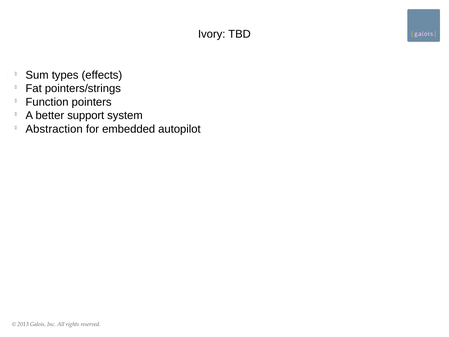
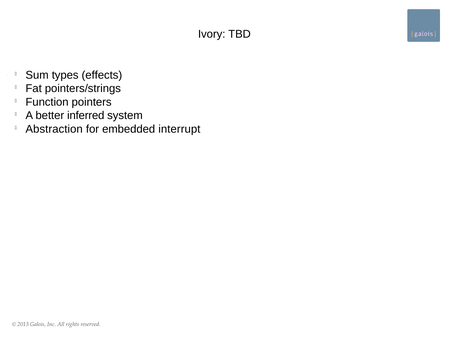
support: support -> inferred (86, 115)
autopilot: autopilot -> interrupt (179, 129)
